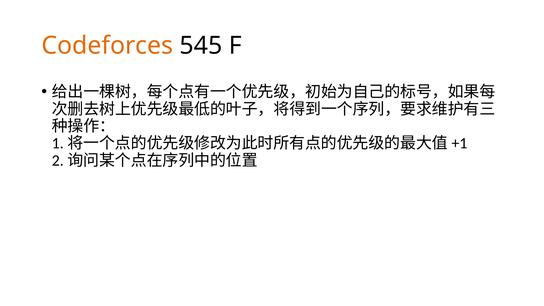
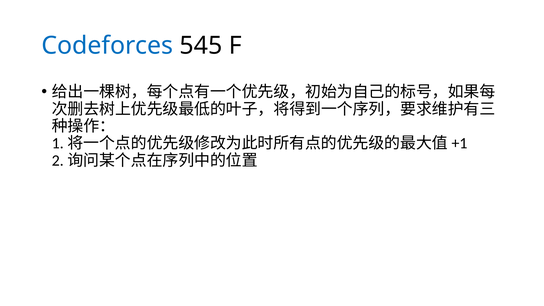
Codeforces colour: orange -> blue (107, 46)
